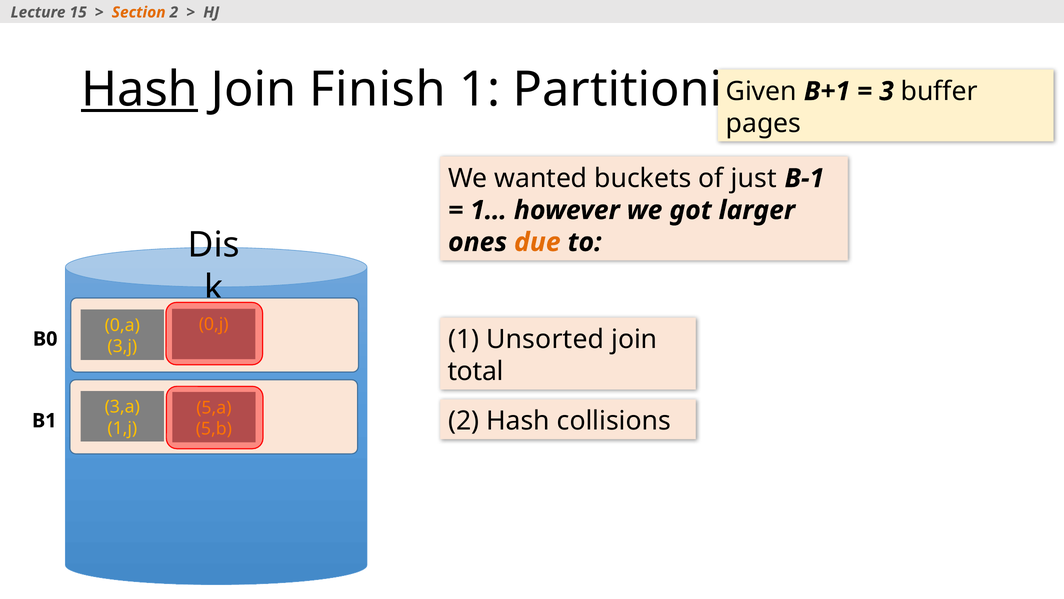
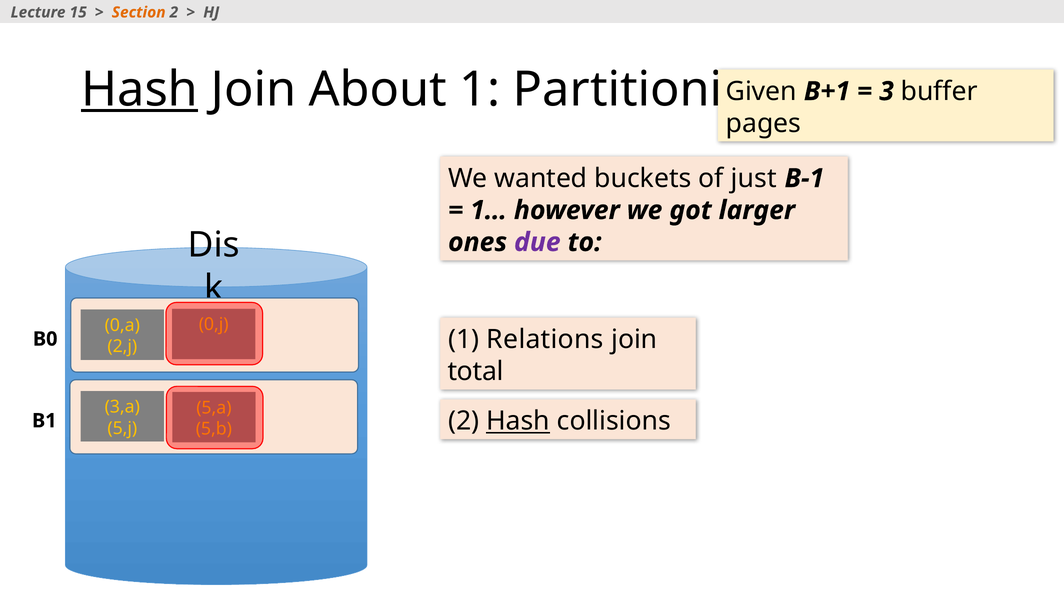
Finish: Finish -> About (378, 89)
due colour: orange -> purple (537, 242)
Unsorted: Unsorted -> Relations (545, 339)
3,j: 3,j -> 2,j (122, 346)
Hash underline: none -> present (518, 421)
1,j: 1,j -> 5,j (122, 428)
